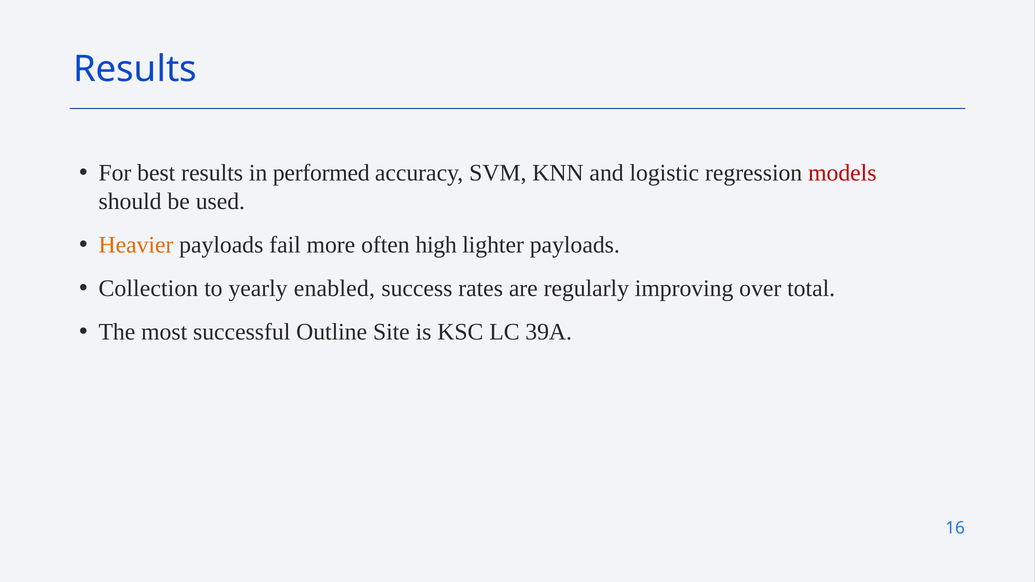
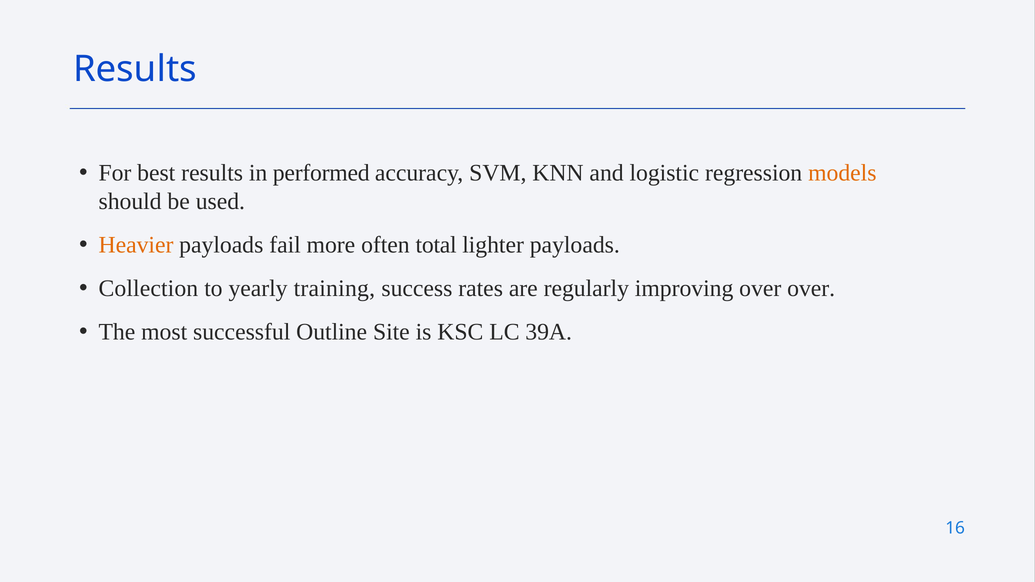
models colour: red -> orange (842, 173)
high: high -> total (436, 245)
enabled: enabled -> training (334, 289)
over total: total -> over (811, 289)
